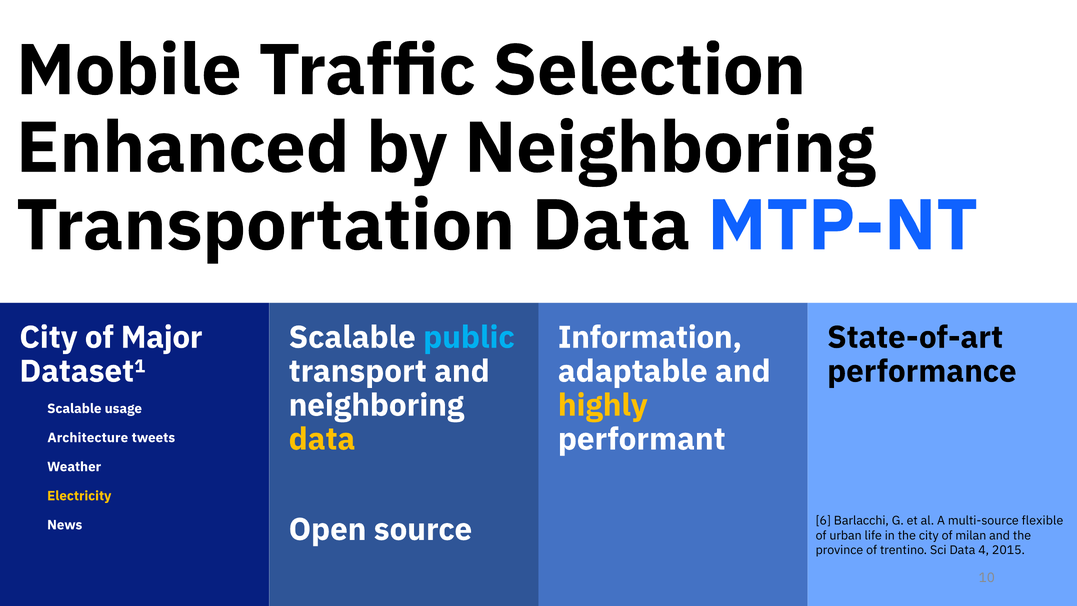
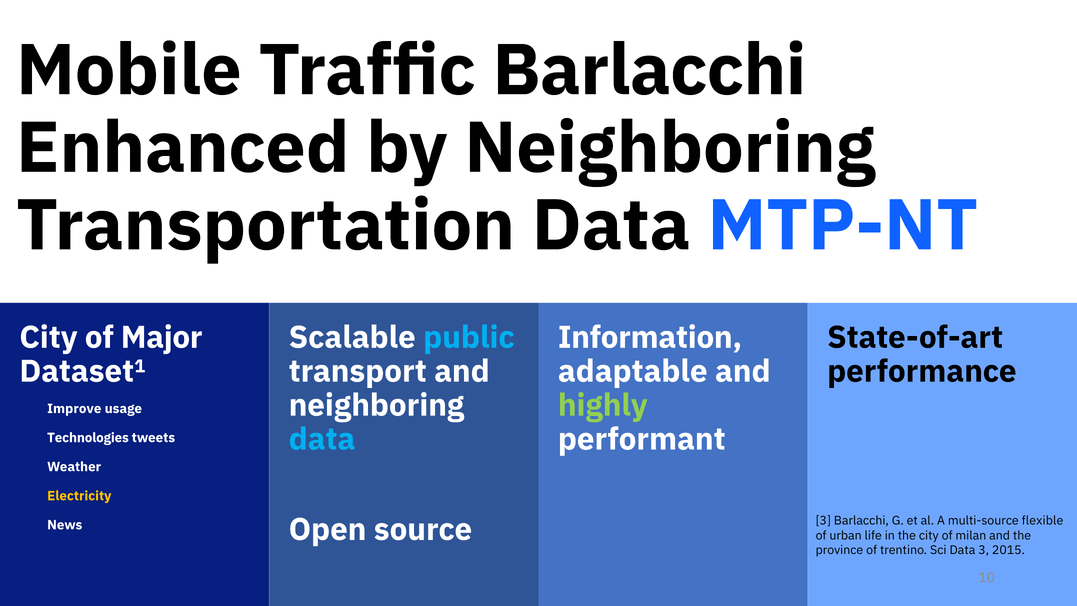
Traffic Selection: Selection -> Barlacchi (649, 70)
highly colour: yellow -> light green (603, 405)
Scalable: Scalable -> Improve (74, 408)
data colour: yellow -> light blue (322, 439)
Architecture: Architecture -> Technologies (88, 438)
News 6: 6 -> 3 (823, 521)
Data 4: 4 -> 3 (984, 550)
